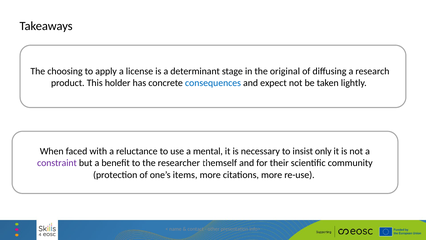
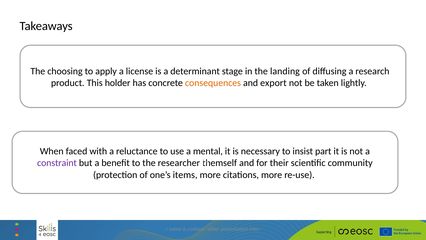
original: original -> landing (285, 71)
consequences colour: blue -> orange (213, 83)
expect: expect -> export (273, 83)
only: only -> part (323, 151)
